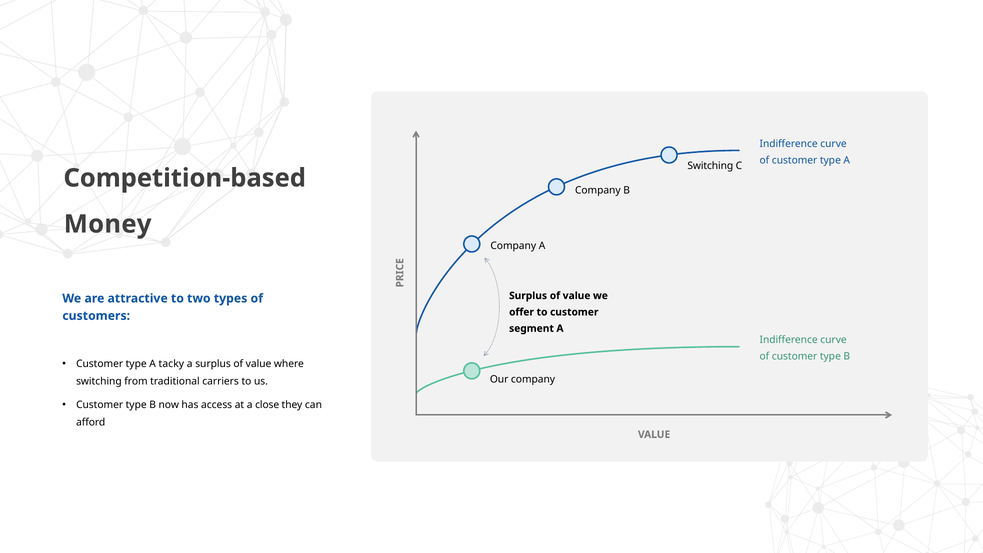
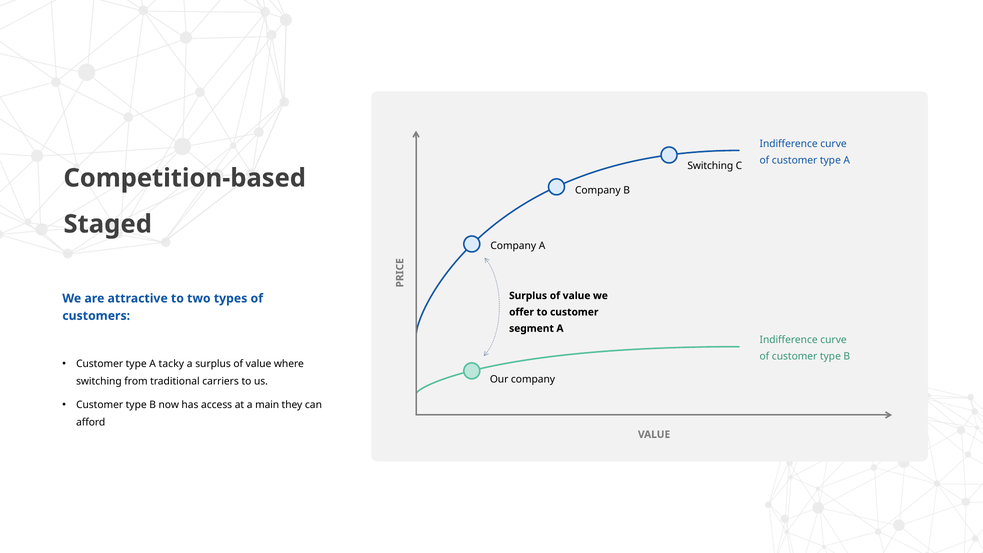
Money: Money -> Staged (108, 224)
close: close -> main (267, 405)
